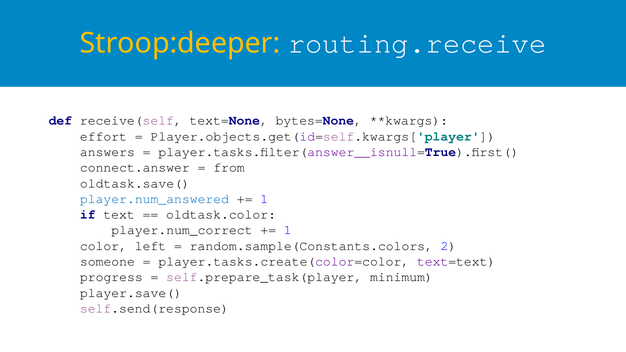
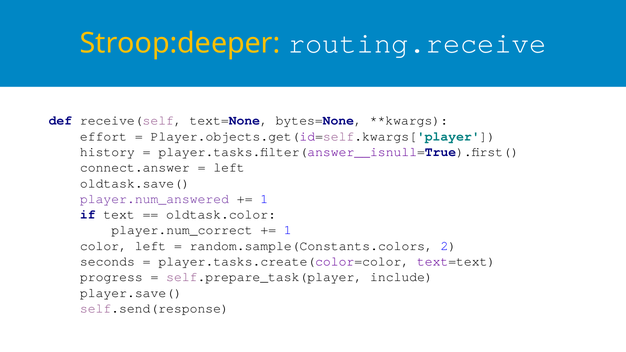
answers: answers -> history (107, 152)
from: from -> left (229, 168)
player.num_answered colour: blue -> purple (154, 199)
someone: someone -> seconds (107, 262)
minimum: minimum -> include (401, 277)
